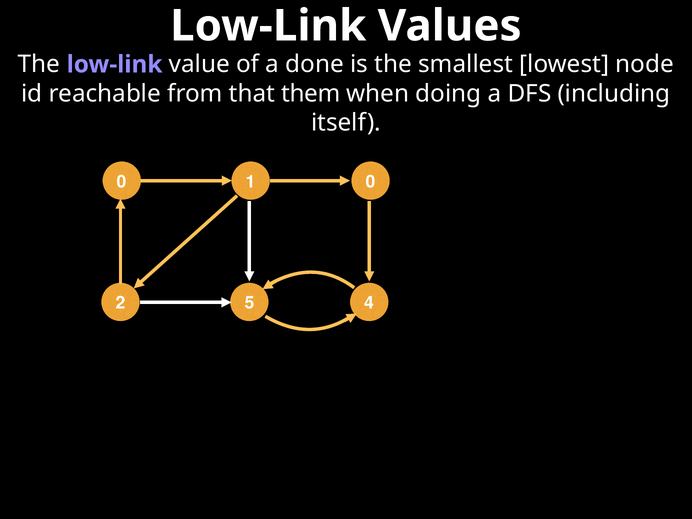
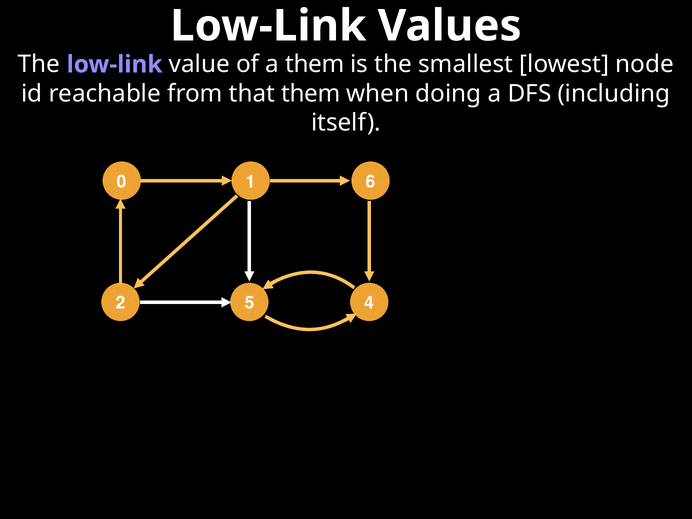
a done: done -> them (315, 64)
0 0: 0 -> 6 (371, 182)
